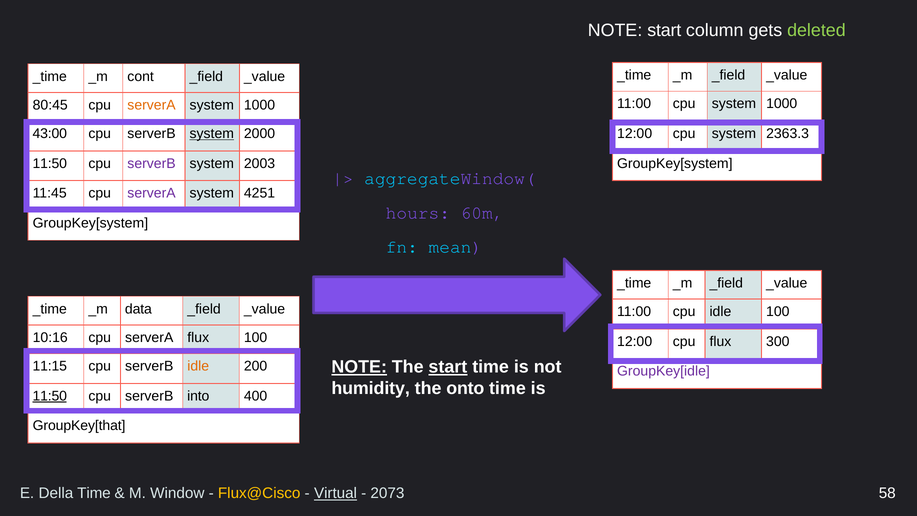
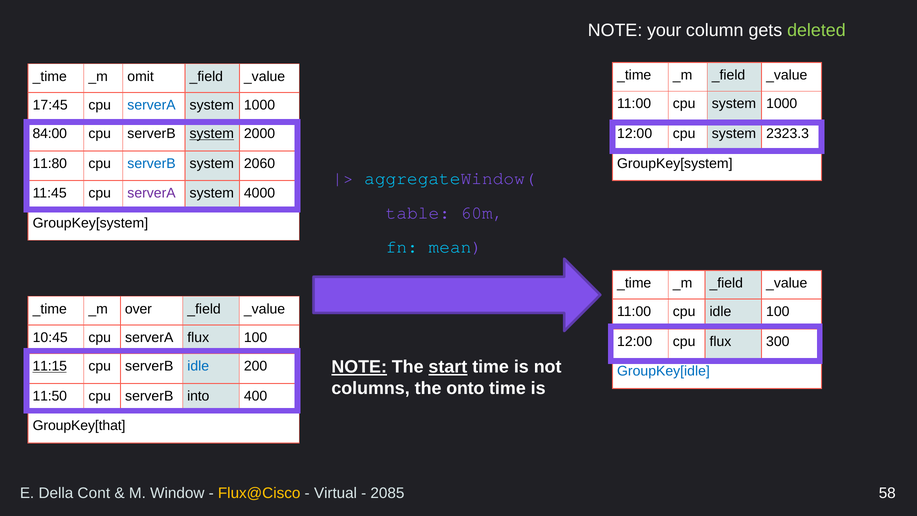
NOTE start: start -> your (664, 30)
cont: cont -> omit (141, 76)
80:45: 80:45 -> 17:45 (50, 105)
serverA colour: orange -> blue (152, 105)
2363.3: 2363.3 -> 2323.3 (788, 134)
43:00: 43:00 -> 84:00 (50, 134)
11:50: 11:50 -> 11:80 (50, 163)
serverB colour: purple -> blue (152, 163)
2003: 2003 -> 2060 (260, 163)
4251: 4251 -> 4000 (260, 193)
hours: hours -> table (418, 213)
data: data -> over (138, 309)
10:16: 10:16 -> 10:45 (50, 337)
11:15 underline: none -> present (50, 366)
idle colour: orange -> blue (198, 366)
GroupKey[idle colour: purple -> blue (663, 371)
humidity: humidity -> columns (371, 388)
11:50 underline: present -> none (50, 396)
Della Time: Time -> Cont (94, 493)
Virtual underline: present -> none (335, 493)
2073: 2073 -> 2085 (387, 493)
